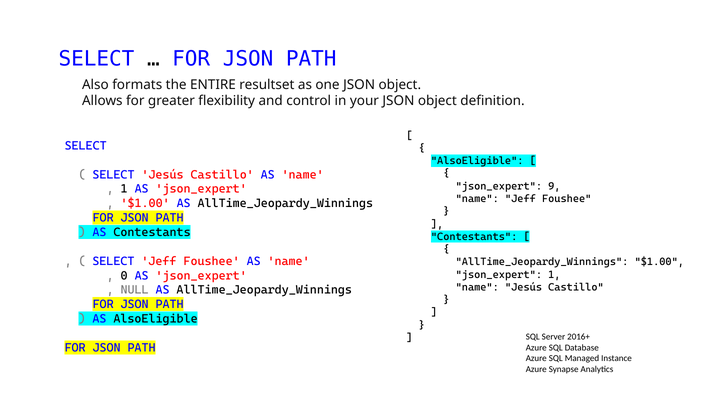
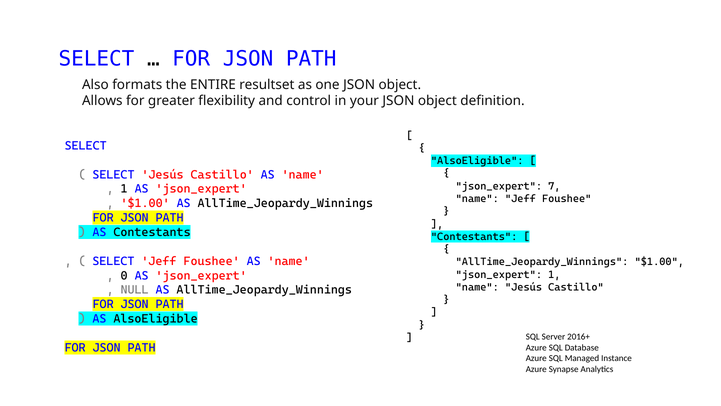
9: 9 -> 7 (554, 186)
